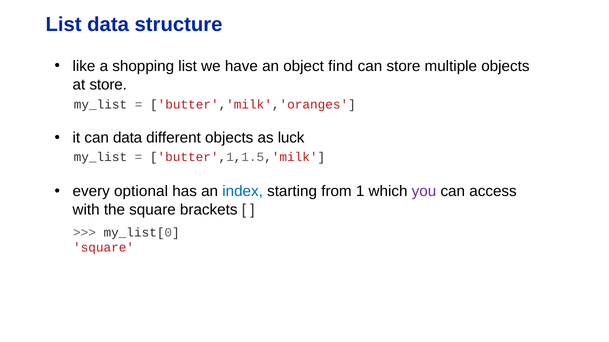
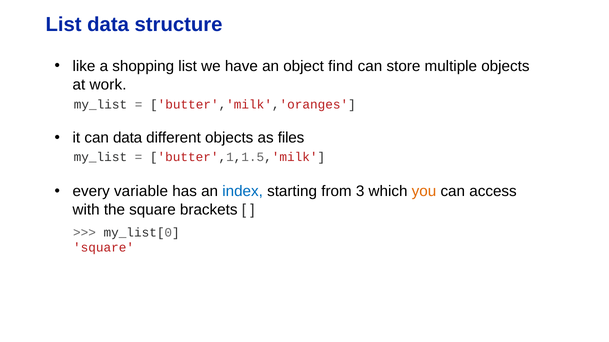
at store: store -> work (108, 85)
luck: luck -> files (291, 138)
optional: optional -> variable (141, 192)
1: 1 -> 3 (360, 192)
you colour: purple -> orange (424, 192)
